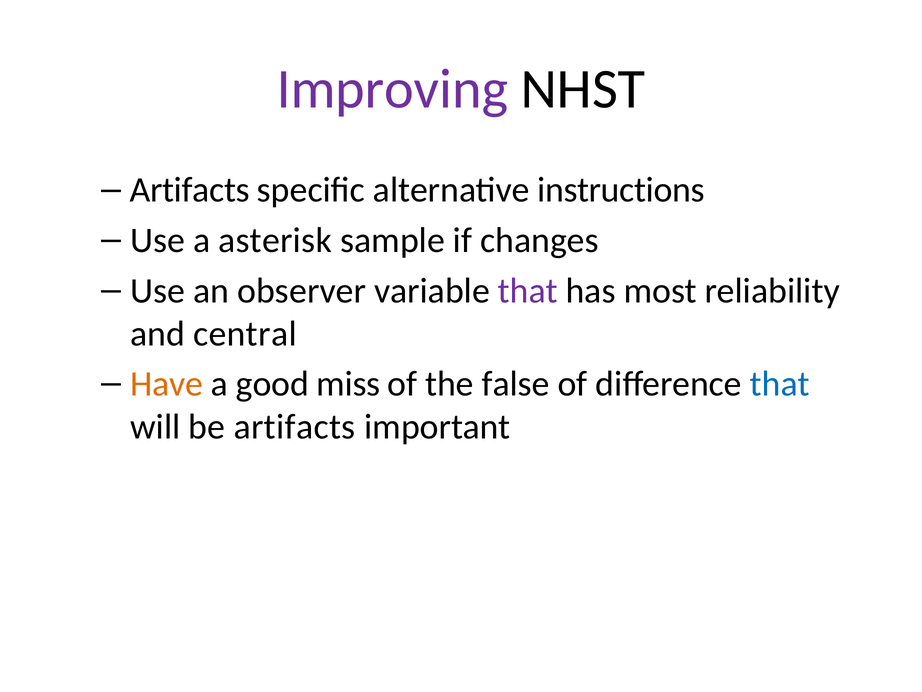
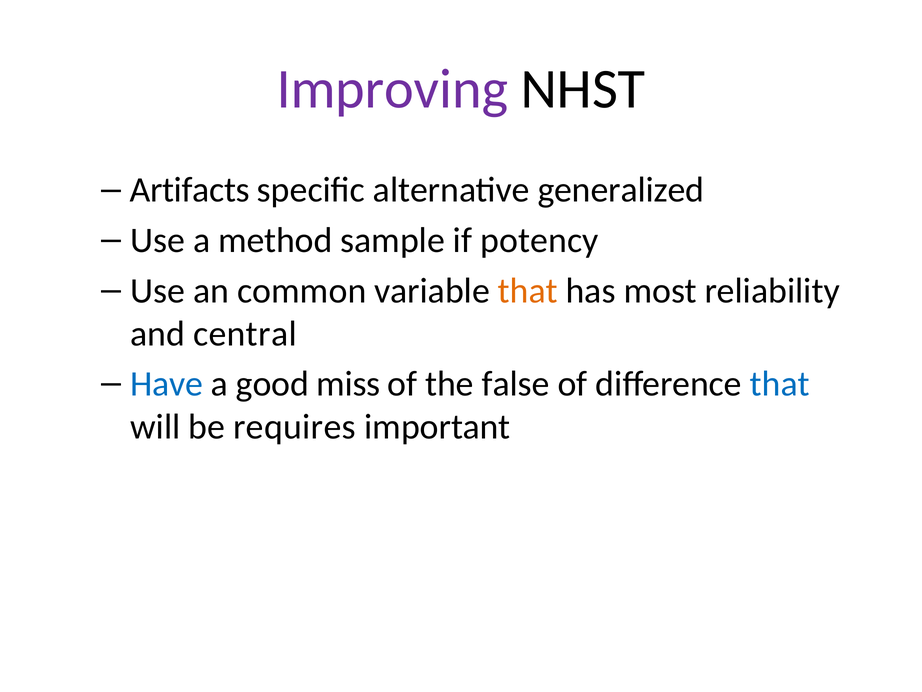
instructions: instructions -> generalized (621, 190)
asterisk: asterisk -> method (275, 240)
changes: changes -> potency (539, 240)
observer: observer -> common (302, 290)
that colour: purple -> orange (528, 290)
Have colour: orange -> blue (167, 384)
be artifacts: artifacts -> requires (295, 427)
